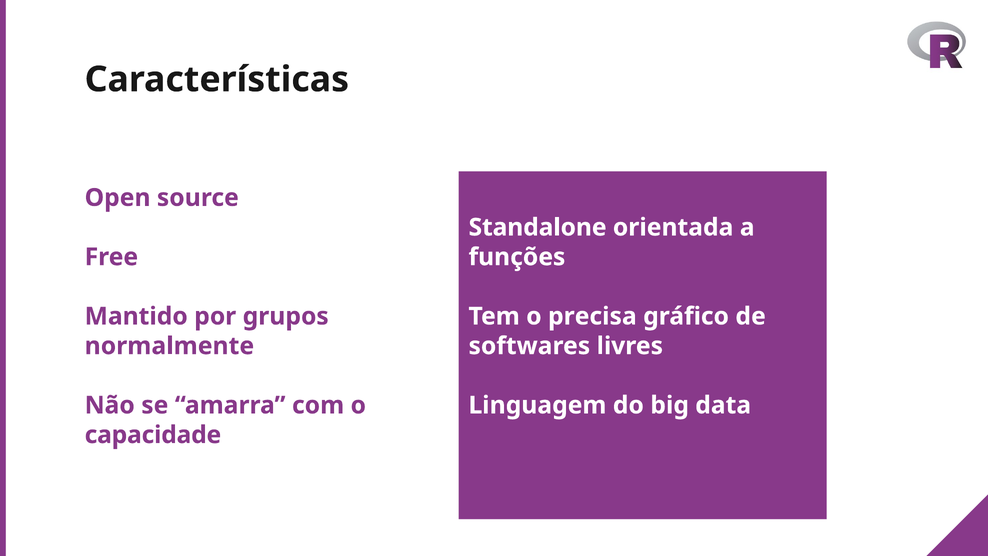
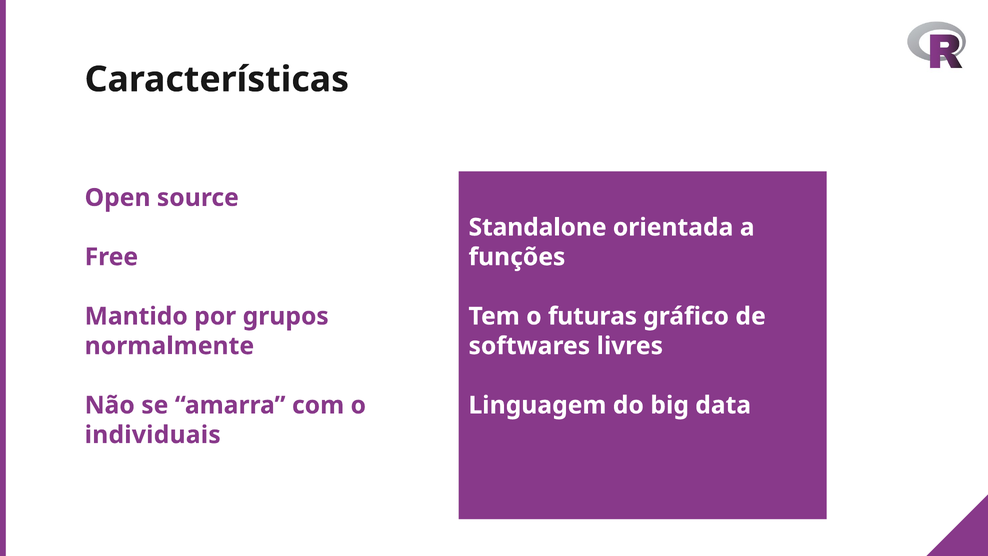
precisa: precisa -> futuras (593, 316)
capacidade: capacidade -> individuais (153, 435)
